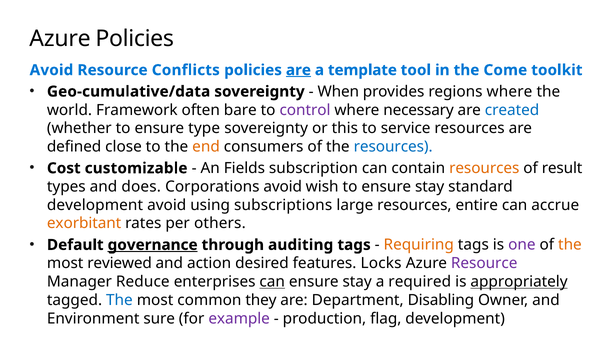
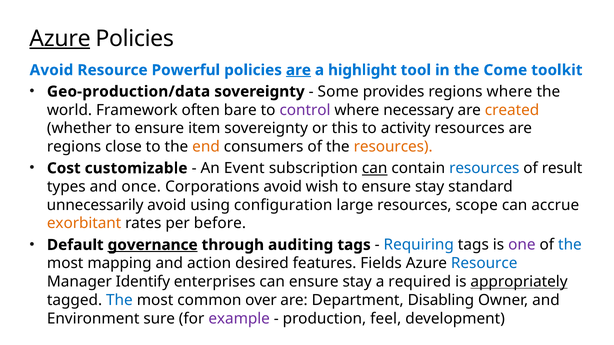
Azure underline: none -> present (60, 38)
Conflicts: Conflicts -> Powerful (186, 70)
template: template -> highlight (362, 70)
Geo-cumulative/data: Geo-cumulative/data -> Geo-production/data (129, 92)
When: When -> Some (338, 92)
created colour: blue -> orange (512, 110)
type: type -> item (204, 128)
service: service -> activity (406, 128)
defined: defined -> regions (74, 147)
resources colour: blue -> orange (393, 147)
Fields: Fields -> Event (244, 168)
can underline: none -> present (375, 168)
resources colour: orange -> blue (484, 168)
does: does -> once (141, 187)
development: development -> unnecessarily (95, 205)
subscriptions: subscriptions -> configuration (283, 205)
entire: entire -> scope (477, 205)
others: others -> before (220, 224)
Requiring colour: orange -> blue (419, 245)
the colour: orange -> blue (570, 245)
reviewed: reviewed -> mapping (120, 264)
Locks: Locks -> Fields (381, 264)
Resource colour: purple -> blue (484, 264)
Reduce: Reduce -> Identify (143, 282)
can underline: present -> none (272, 282)
they: they -> over (261, 300)
flag: flag -> feel (386, 319)
